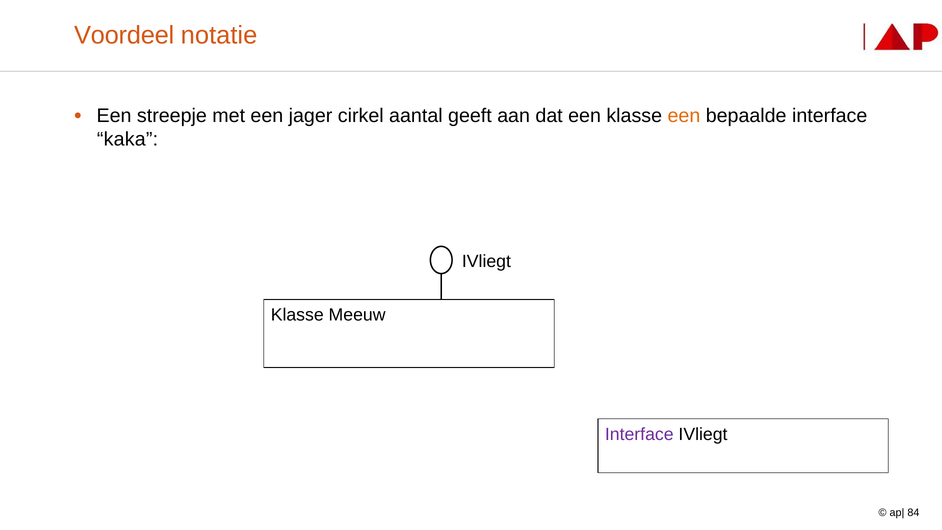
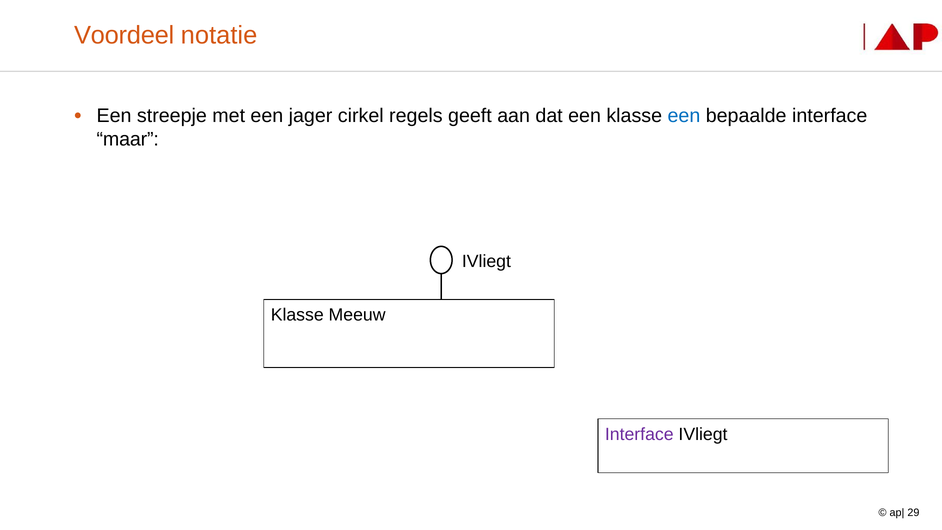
aantal: aantal -> regels (416, 116)
een colour: orange -> blue (684, 116)
kaka: kaka -> maar (128, 139)
84: 84 -> 29 (913, 513)
